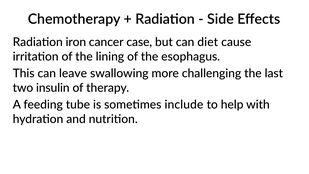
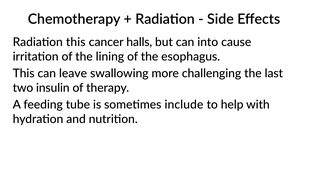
Radiation iron: iron -> this (76, 42)
case: case -> halls (139, 42)
diet: diet -> into (208, 42)
